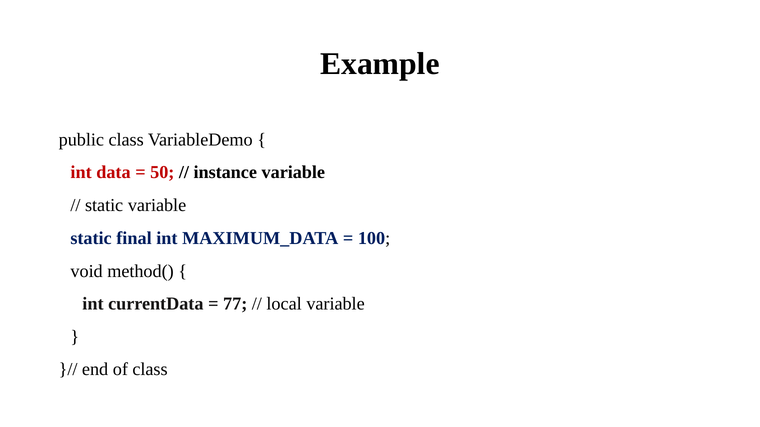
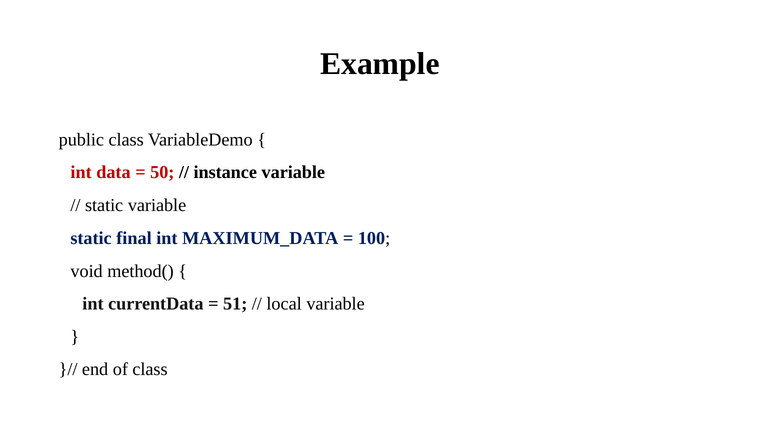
77: 77 -> 51 (235, 304)
